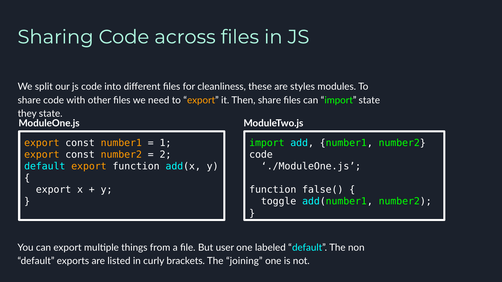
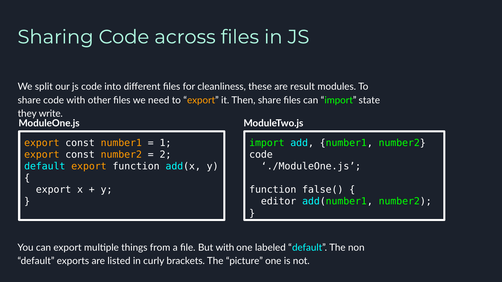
styles: styles -> result (303, 87)
they state: state -> write (51, 114)
toggle: toggle -> editor (279, 202)
But user: user -> with (225, 248)
joining: joining -> picture (244, 261)
